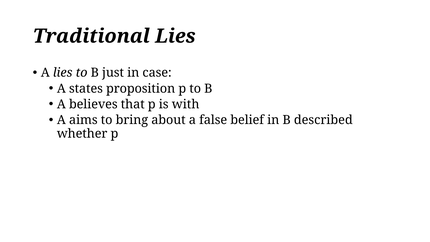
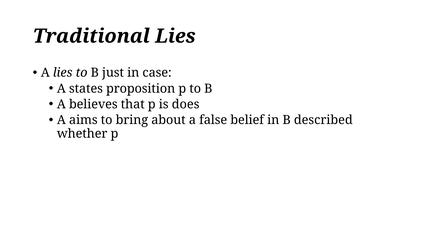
with: with -> does (186, 104)
